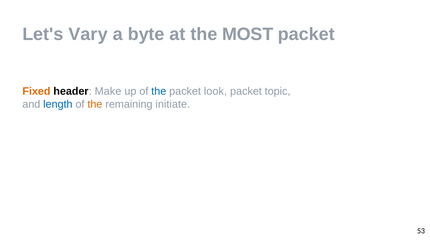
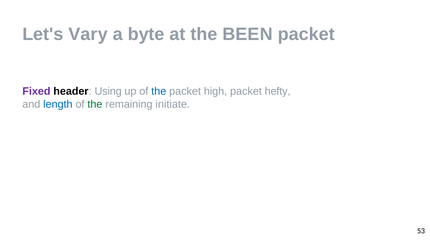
MOST: MOST -> BEEN (248, 34)
Fixed colour: orange -> purple (36, 91)
Make: Make -> Using (108, 91)
look: look -> high (216, 91)
topic: topic -> hefty (278, 91)
the colour: orange -> green (95, 104)
